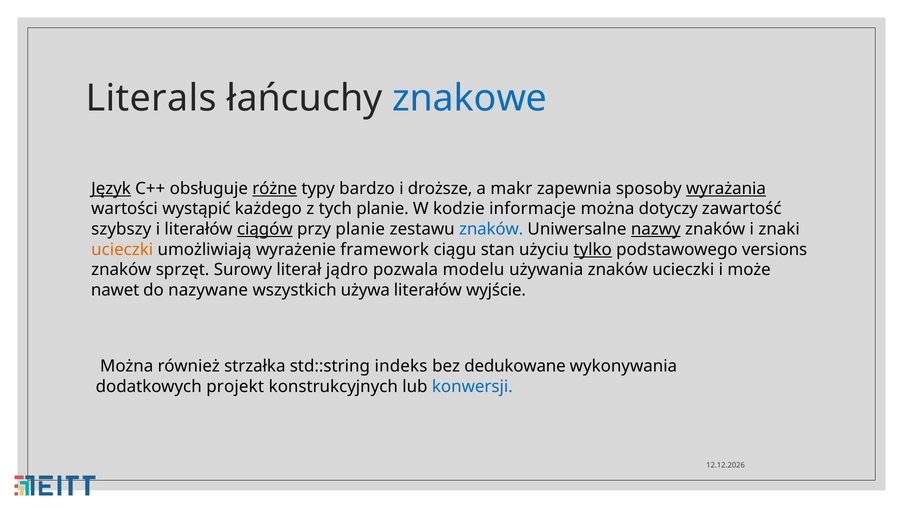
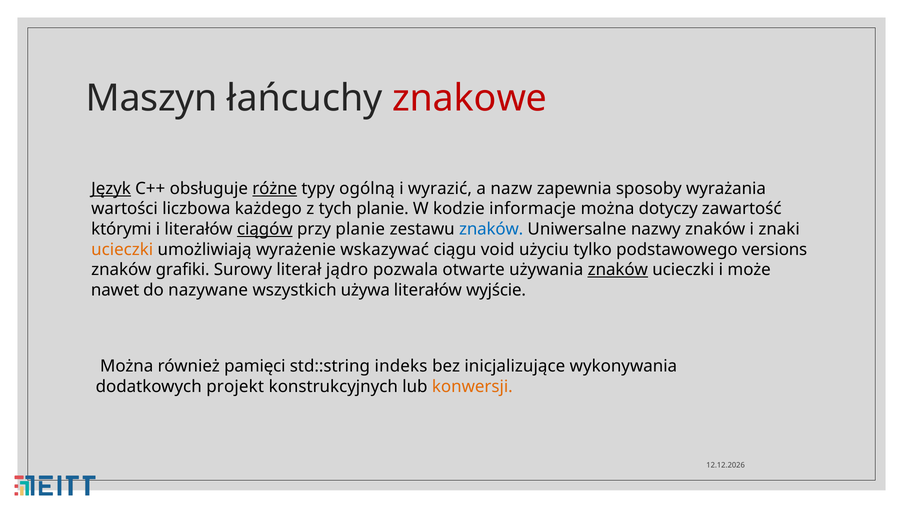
Literals: Literals -> Maszyn (152, 98)
znakowe colour: blue -> red (470, 98)
bardzo: bardzo -> ogólną (367, 189)
droższe: droższe -> wyrazić (440, 189)
makr: makr -> nazw (511, 189)
wyrażania underline: present -> none (726, 189)
wystąpić: wystąpić -> liczbowa (196, 209)
szybszy: szybszy -> którymi (121, 229)
nazwy underline: present -> none (656, 229)
framework: framework -> wskazywać (385, 249)
stan: stan -> void (498, 249)
tylko underline: present -> none (593, 249)
sprzęt: sprzęt -> grafiki (183, 270)
modelu: modelu -> otwarte (474, 270)
znaków underline: none -> present (618, 270)
strzałka: strzałka -> pamięci (255, 366)
dedukowane: dedukowane -> inicjalizujące (515, 366)
konwersji colour: blue -> orange (472, 386)
